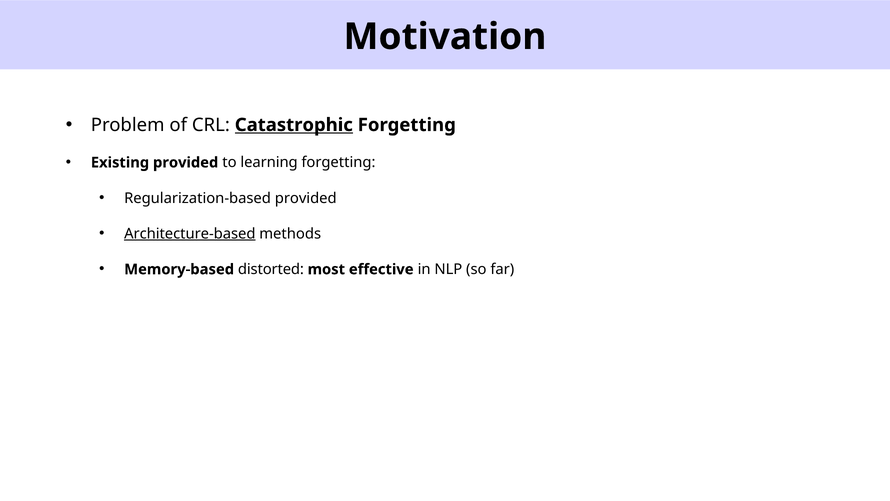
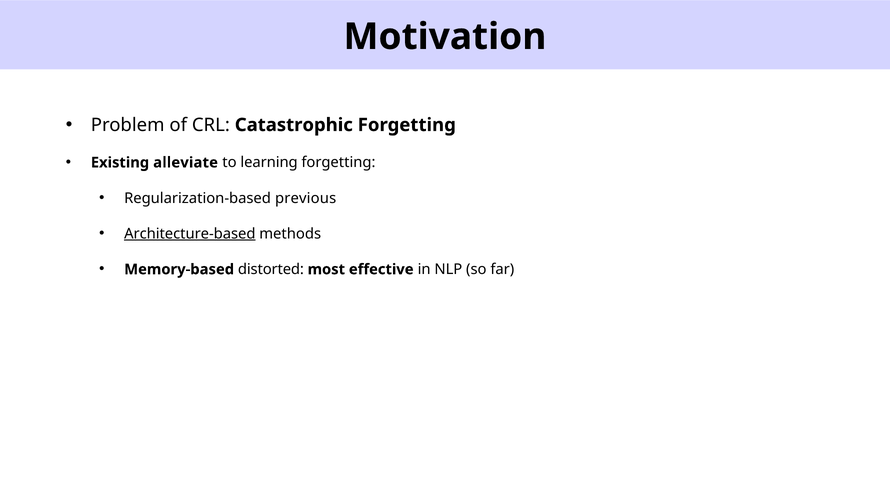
Catastrophic underline: present -> none (294, 125)
Existing provided: provided -> alleviate (186, 162)
Regularization-based provided: provided -> previous (306, 198)
